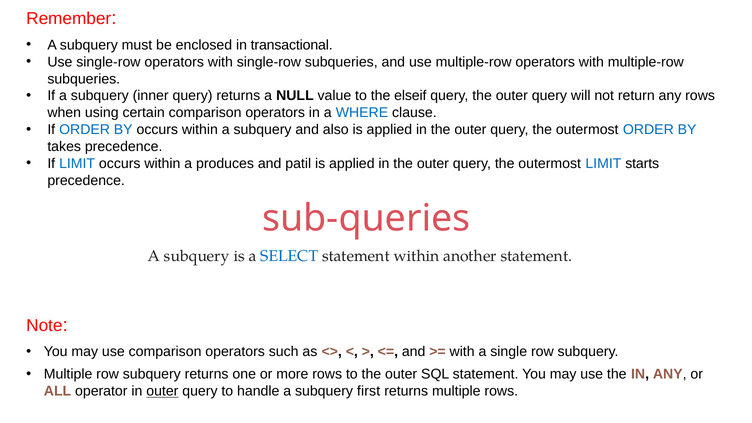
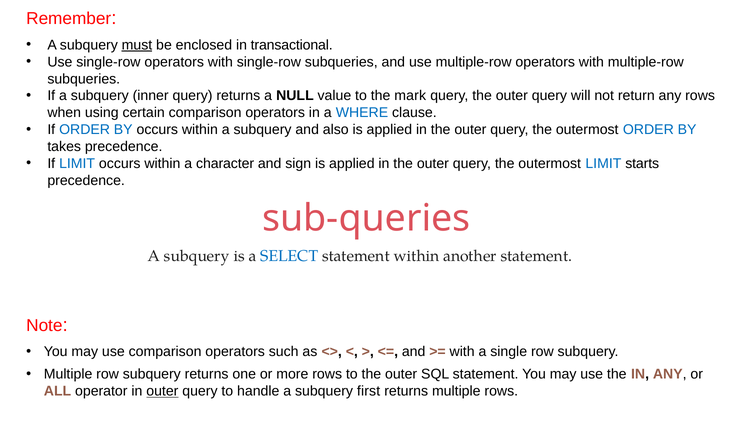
must underline: none -> present (137, 45)
elseif: elseif -> mark (410, 96)
produces: produces -> character (225, 163)
patil: patil -> sign (298, 163)
